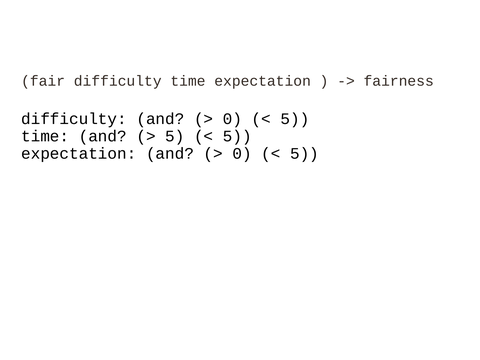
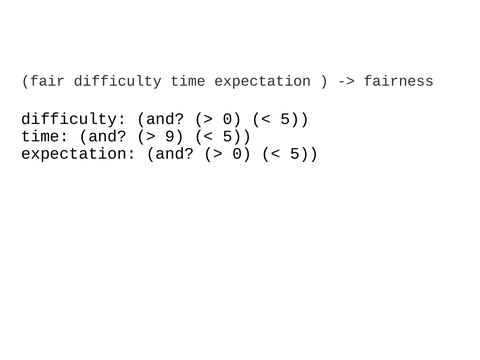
5: 5 -> 9 (175, 136)
